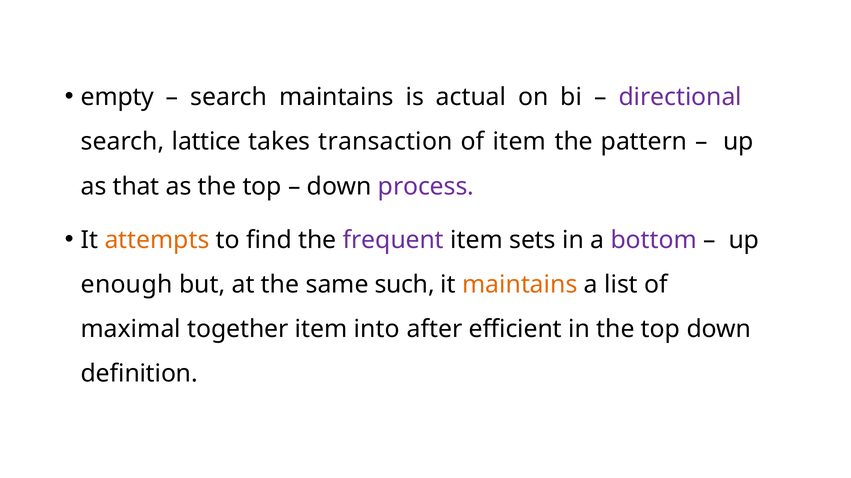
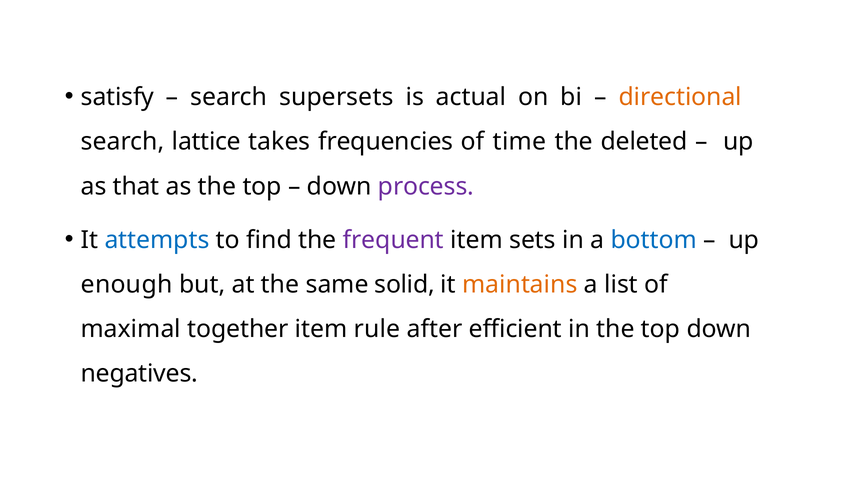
empty: empty -> satisfy (117, 97)
search maintains: maintains -> supersets (336, 97)
directional colour: purple -> orange (680, 97)
transaction: transaction -> frequencies (386, 142)
of item: item -> time (519, 142)
pattern: pattern -> deleted (644, 142)
attempts colour: orange -> blue (157, 240)
bottom colour: purple -> blue (654, 240)
such: such -> solid (405, 285)
into: into -> rule (377, 330)
definition: definition -> negatives (139, 374)
